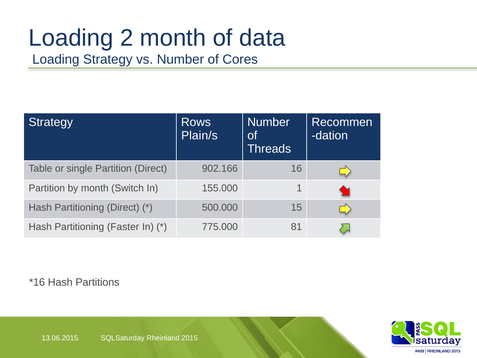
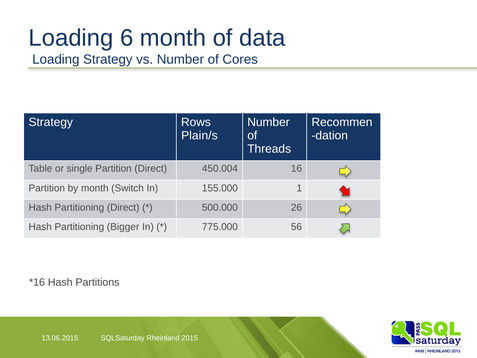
2: 2 -> 6 (127, 38)
902.166: 902.166 -> 450.004 (220, 169)
15: 15 -> 26 (296, 207)
Faster: Faster -> Bigger (123, 227)
81: 81 -> 56 (296, 227)
